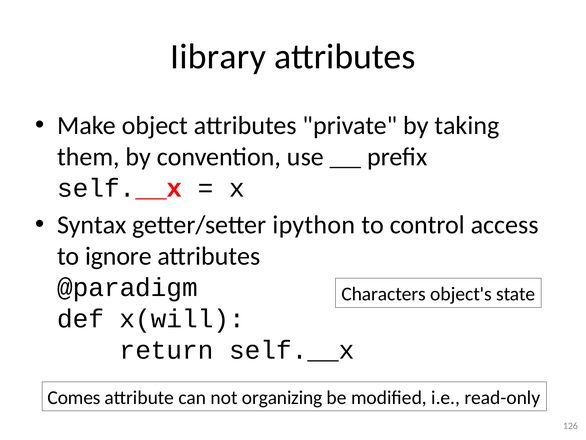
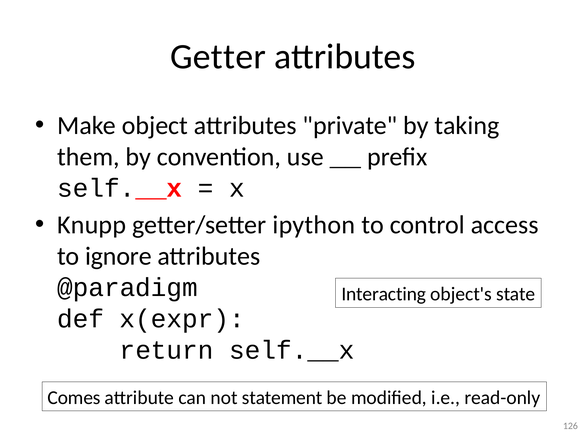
Iibrary: Iibrary -> Getter (218, 57)
Syntax: Syntax -> Knupp (92, 225)
Characters: Characters -> Interacting (384, 294)
x(will: x(will -> x(expr (182, 318)
organizing: organizing -> statement (282, 397)
